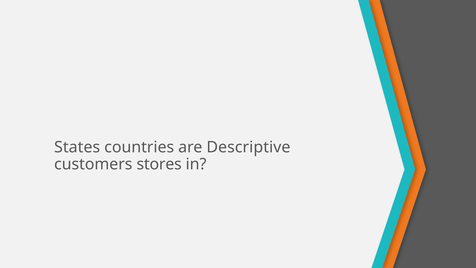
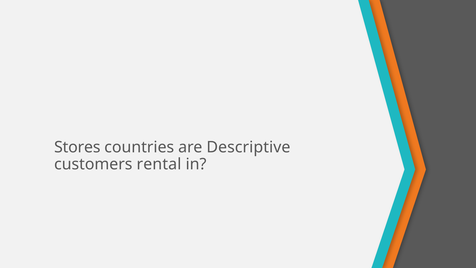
States: States -> Stores (77, 147)
stores: stores -> rental (159, 164)
